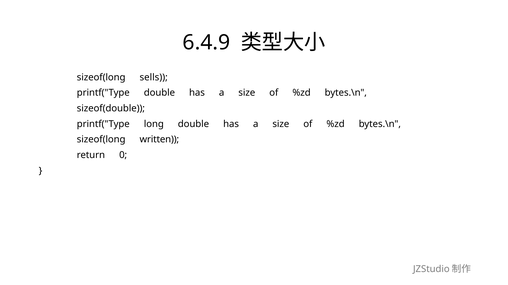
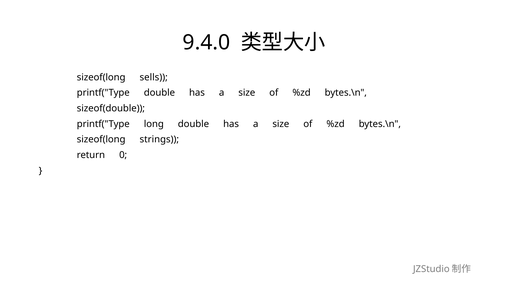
6.4.9: 6.4.9 -> 9.4.0 (206, 43)
written: written -> strings (159, 140)
